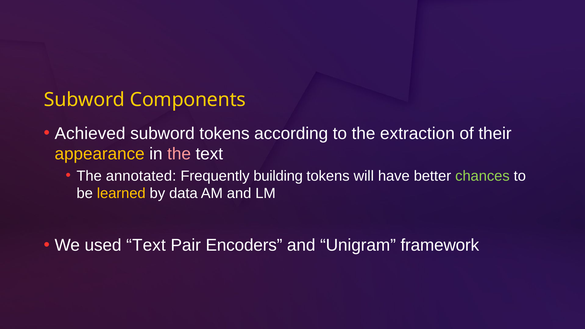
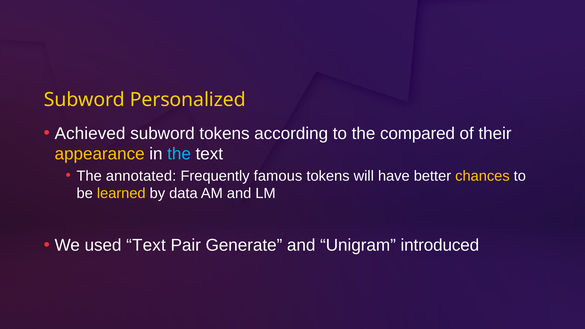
Components: Components -> Personalized (188, 100)
extraction: extraction -> compared (418, 134)
the colour: pink -> light blue (179, 154)
building: building -> famous (278, 176)
chances colour: light green -> yellow (482, 176)
Encoders: Encoders -> Generate (244, 245)
framework: framework -> introduced (440, 245)
